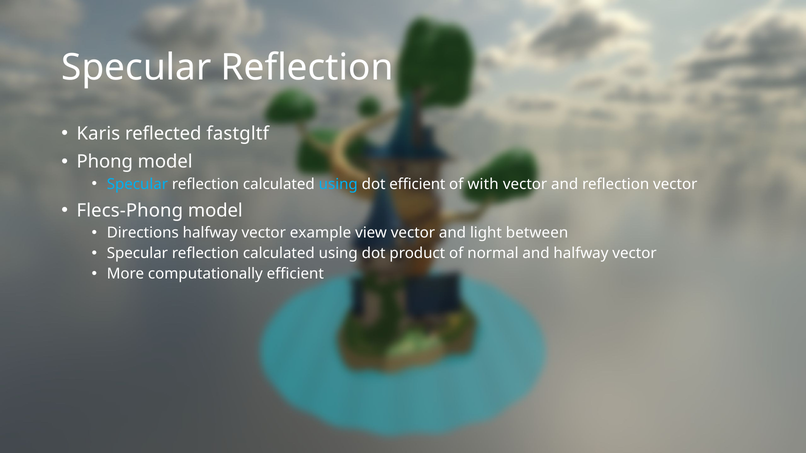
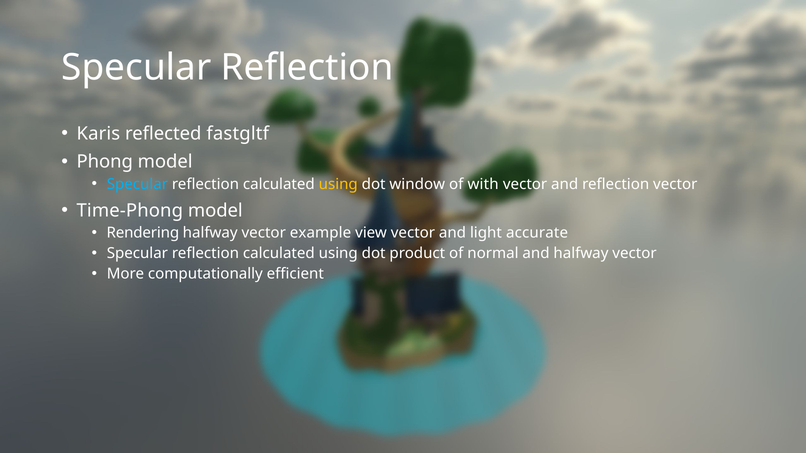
using colour: light blue -> yellow (338, 184)
dot efficient: efficient -> window (417, 184)
Flecs-Phong: Flecs-Phong -> Time-Phong (130, 211)
Directions: Directions -> Rendering (143, 233)
between: between -> accurate (537, 233)
